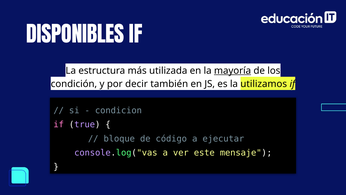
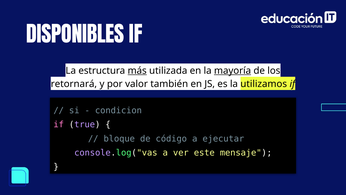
más underline: none -> present (137, 71)
condición: condición -> retornará (74, 84)
decir: decir -> valor (137, 84)
